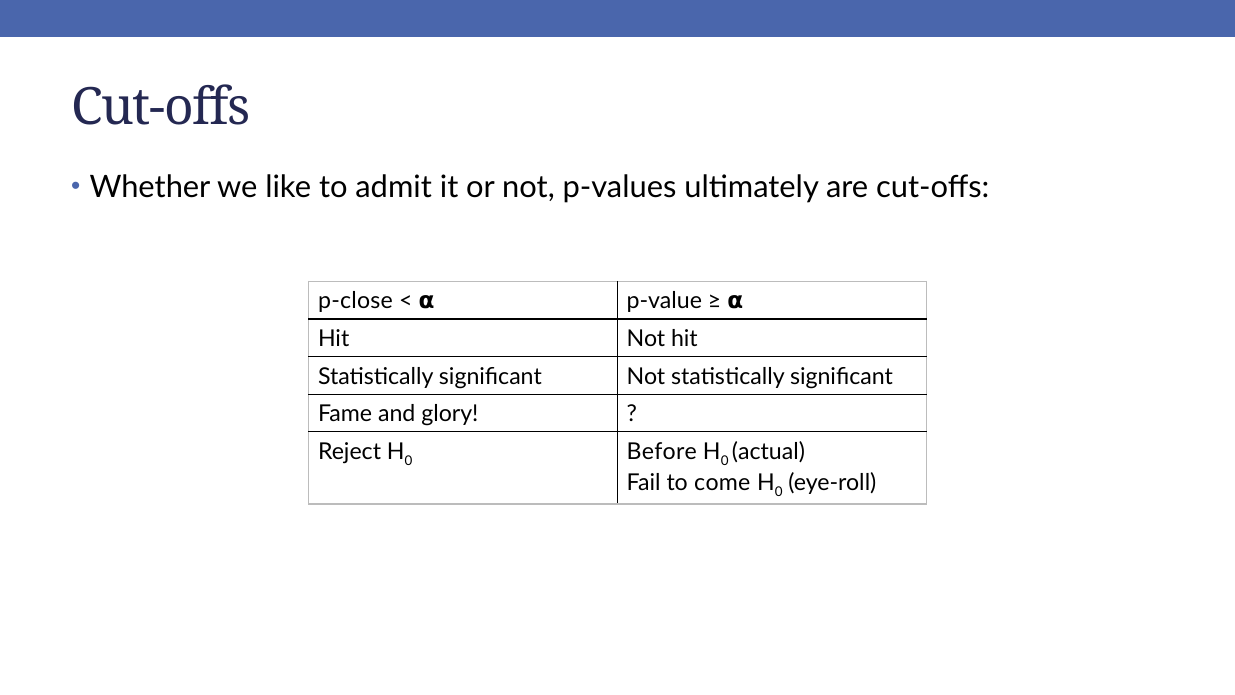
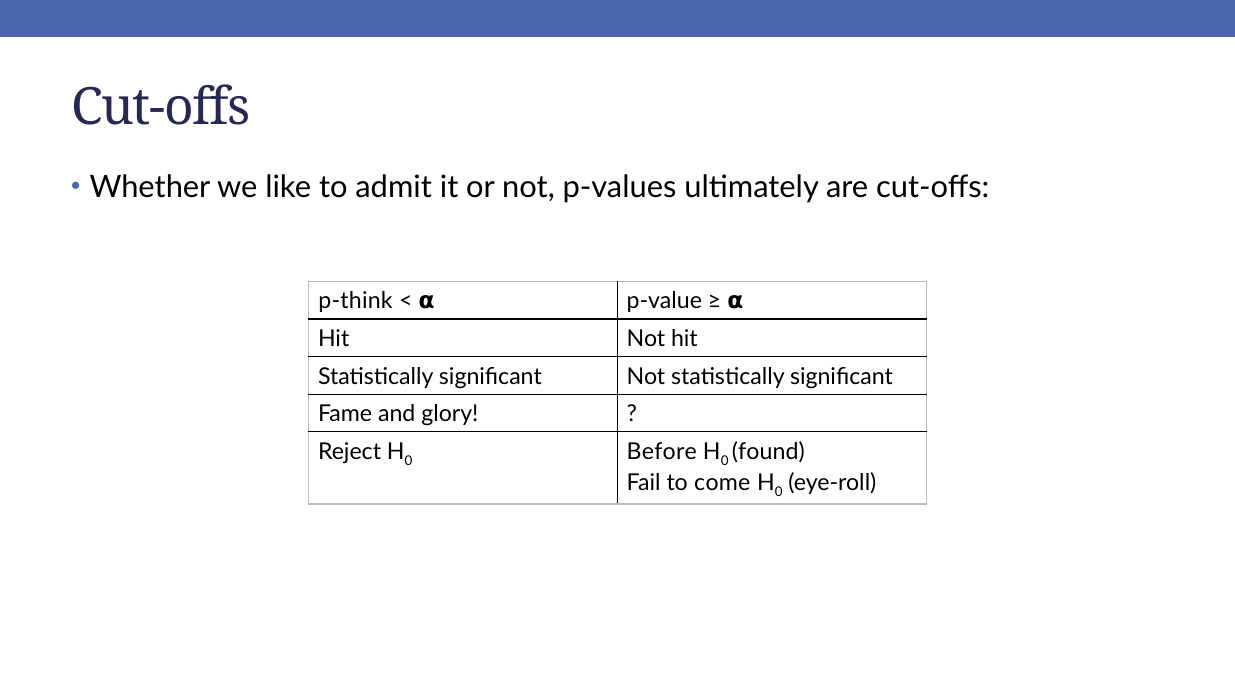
p-close: p-close -> p-think (356, 301)
actual: actual -> found (768, 451)
